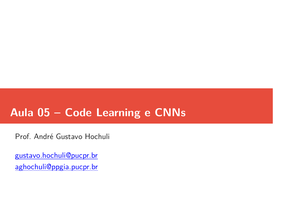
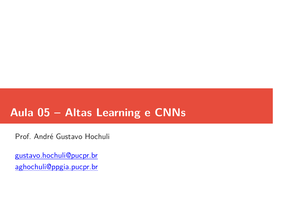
Code: Code -> Altas (78, 113)
